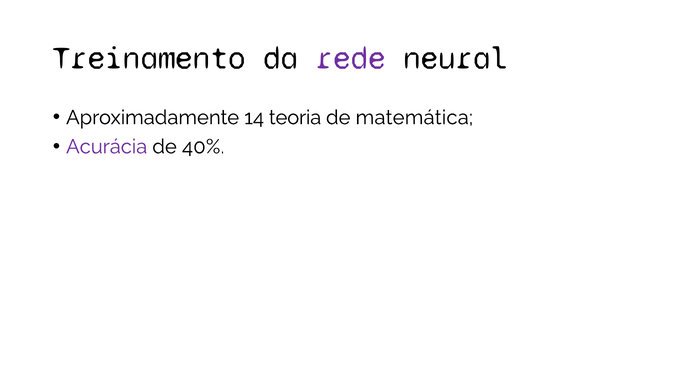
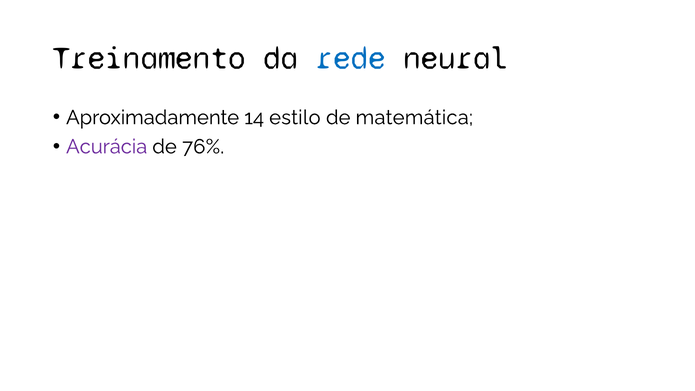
rede colour: purple -> blue (351, 58)
teoria: teoria -> estilo (295, 118)
40%: 40% -> 76% (203, 147)
